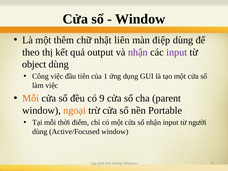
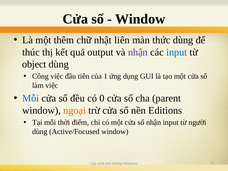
điệp: điệp -> thức (161, 40)
theo: theo -> thúc (31, 52)
input colour: purple -> blue (177, 52)
Mỗi colour: orange -> blue (31, 98)
9: 9 -> 0 (102, 98)
Portable: Portable -> Editions (165, 110)
